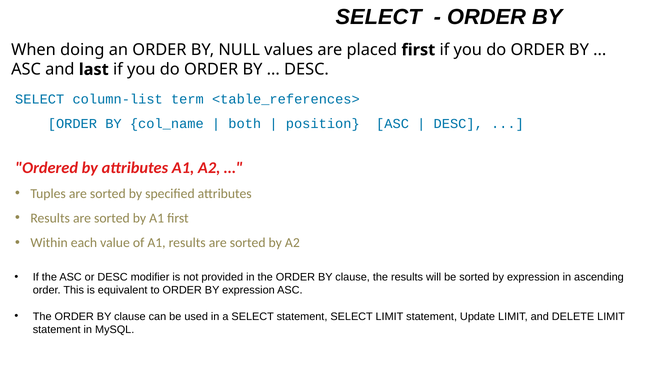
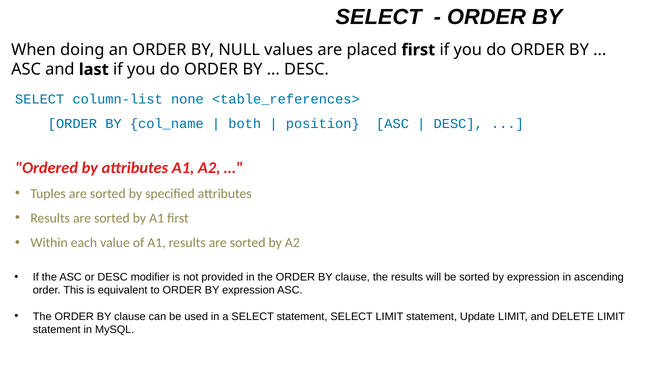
term: term -> none (187, 99)
